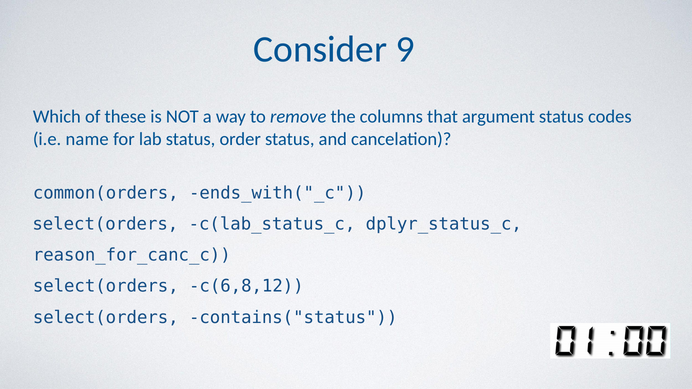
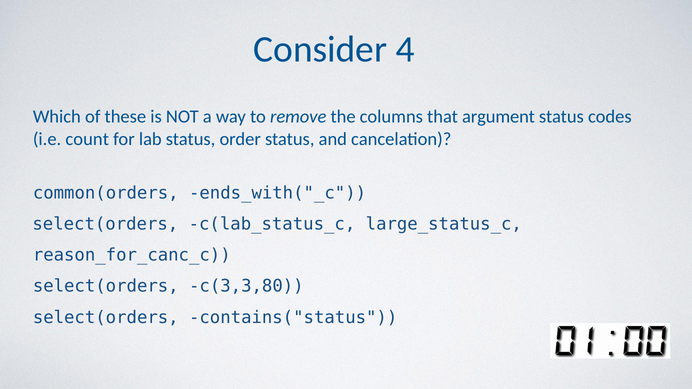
9: 9 -> 4 (405, 50)
name: name -> count (87, 139)
dplyr_status_c: dplyr_status_c -> large_status_c (444, 224)
c(6,8,12: c(6,8,12 -> c(3,3,80 (246, 286)
